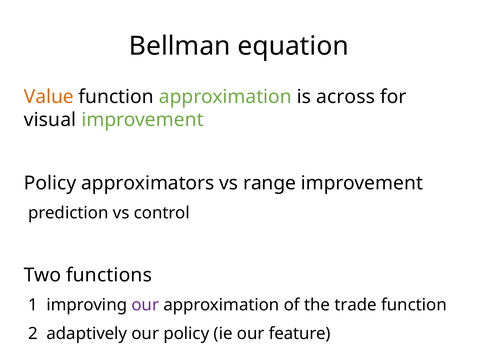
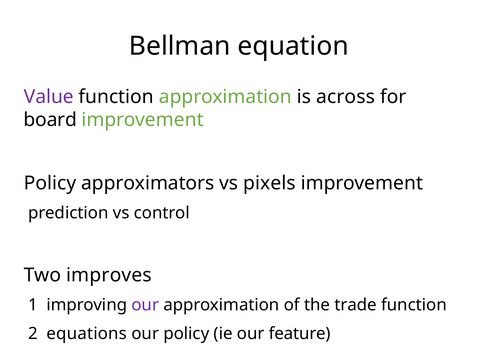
Value colour: orange -> purple (49, 97)
visual: visual -> board (50, 120)
range: range -> pixels (269, 183)
functions: functions -> improves (109, 275)
adaptively: adaptively -> equations (87, 334)
